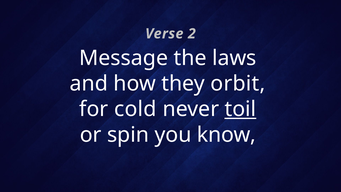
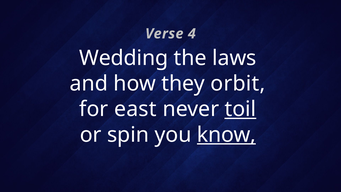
2: 2 -> 4 (192, 34)
Message: Message -> Wedding (124, 58)
cold: cold -> east (135, 109)
know underline: none -> present (226, 135)
